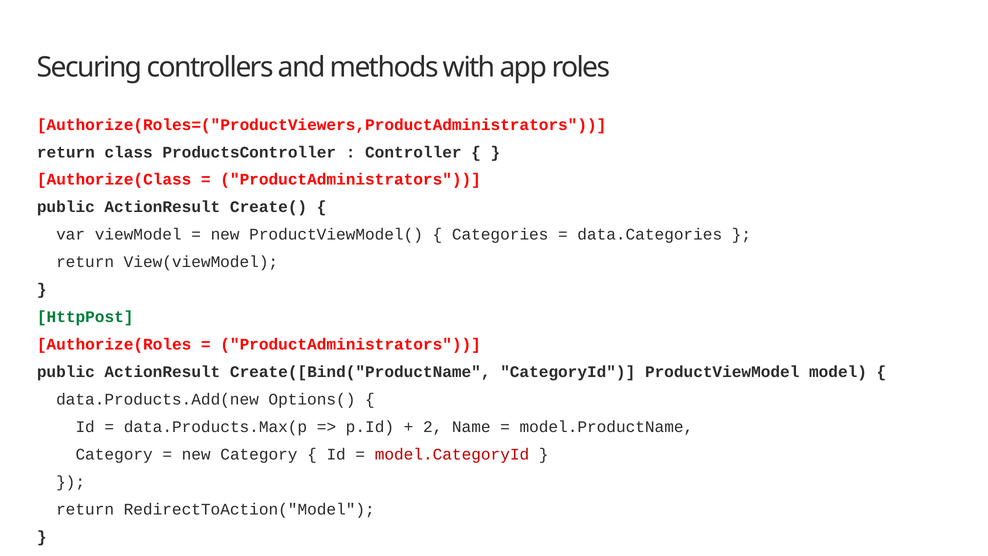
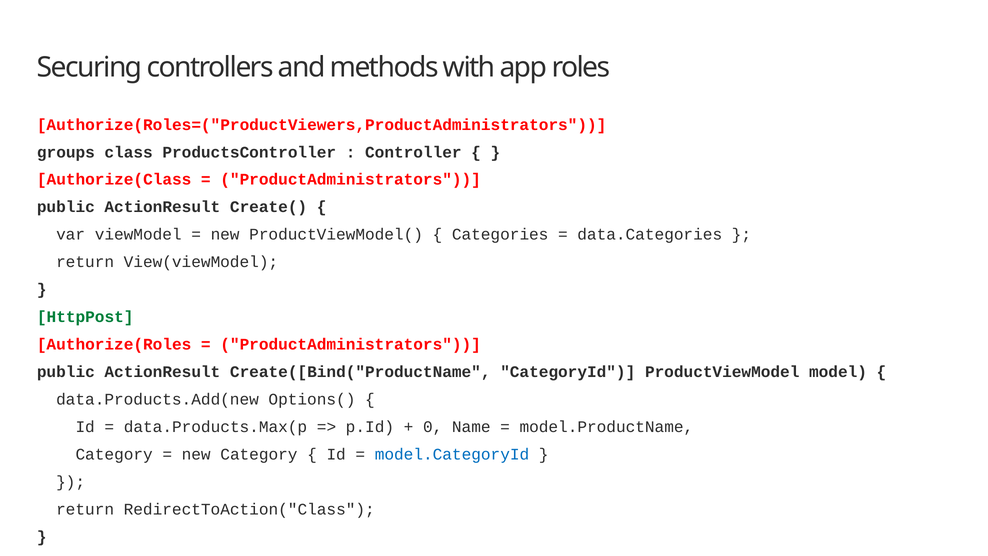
return: return -> groups (66, 152)
2: 2 -> 0 (433, 427)
model.CategoryId colour: red -> blue (452, 454)
RedirectToAction("Model: RedirectToAction("Model -> RedirectToAction("Class (249, 509)
